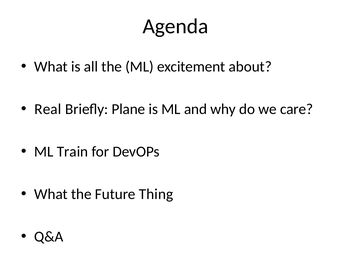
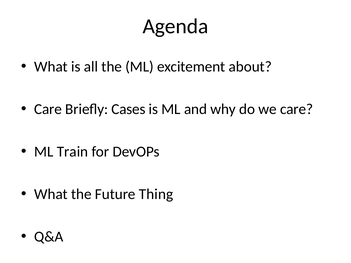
Real: Real -> Care (48, 109)
Plane: Plane -> Cases (128, 109)
